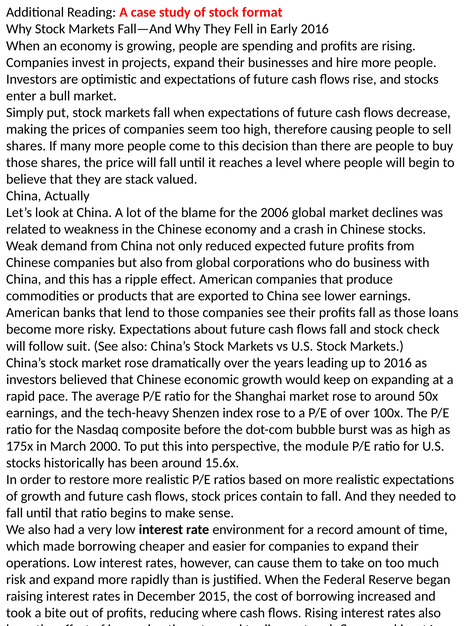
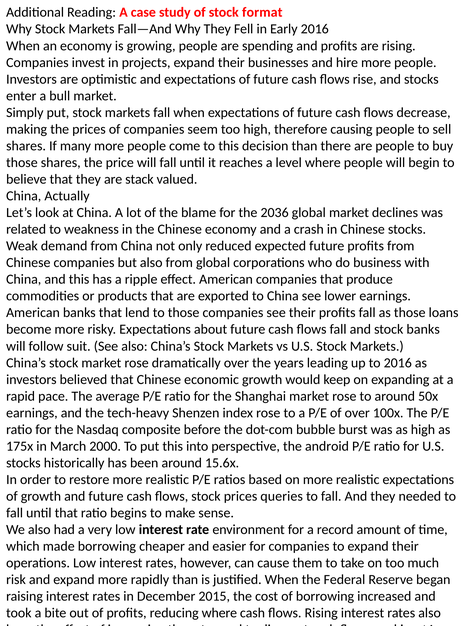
2006: 2006 -> 2036 (275, 213)
stock check: check -> banks (423, 330)
module: module -> android (327, 447)
contain: contain -> queries (282, 497)
